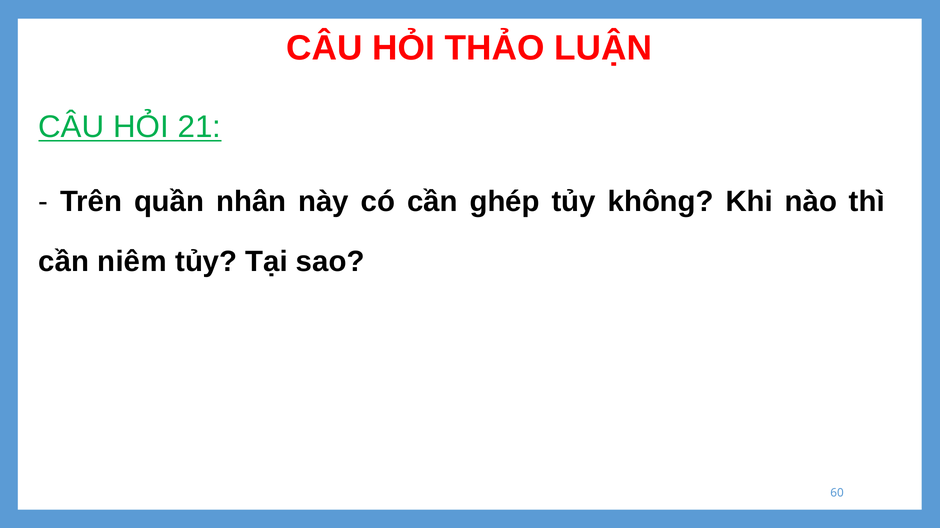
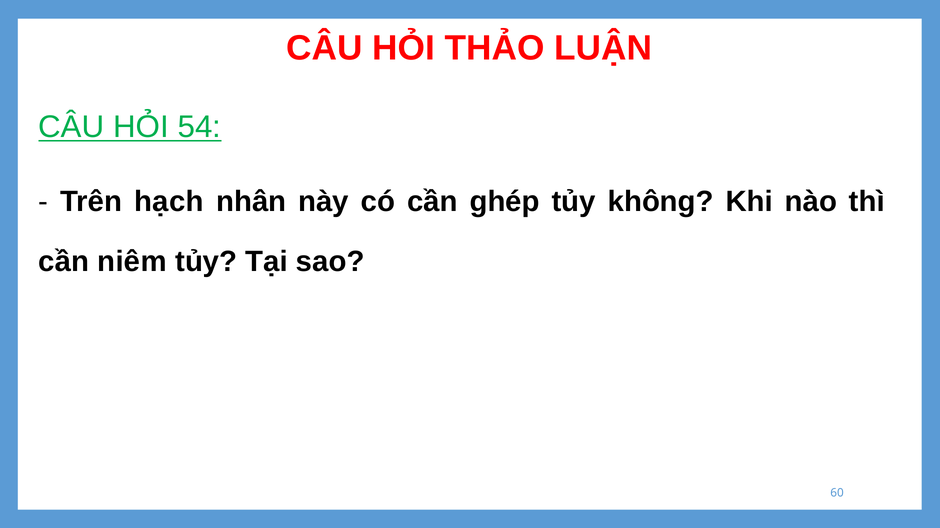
21: 21 -> 54 (199, 127)
quần: quần -> hạch (169, 202)
